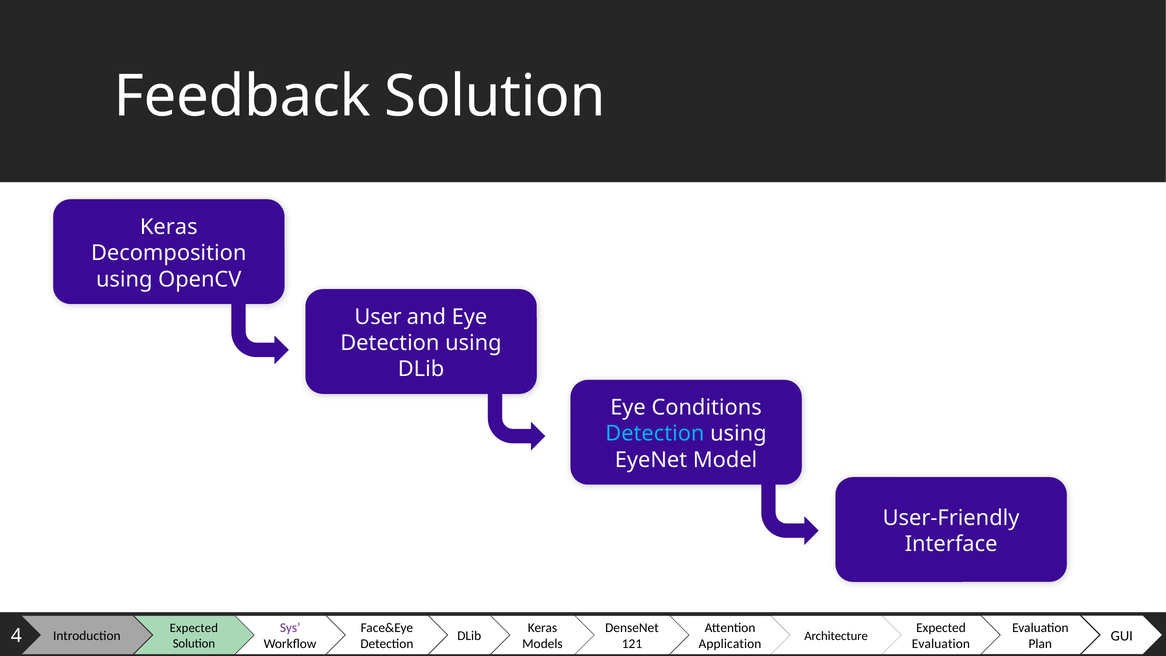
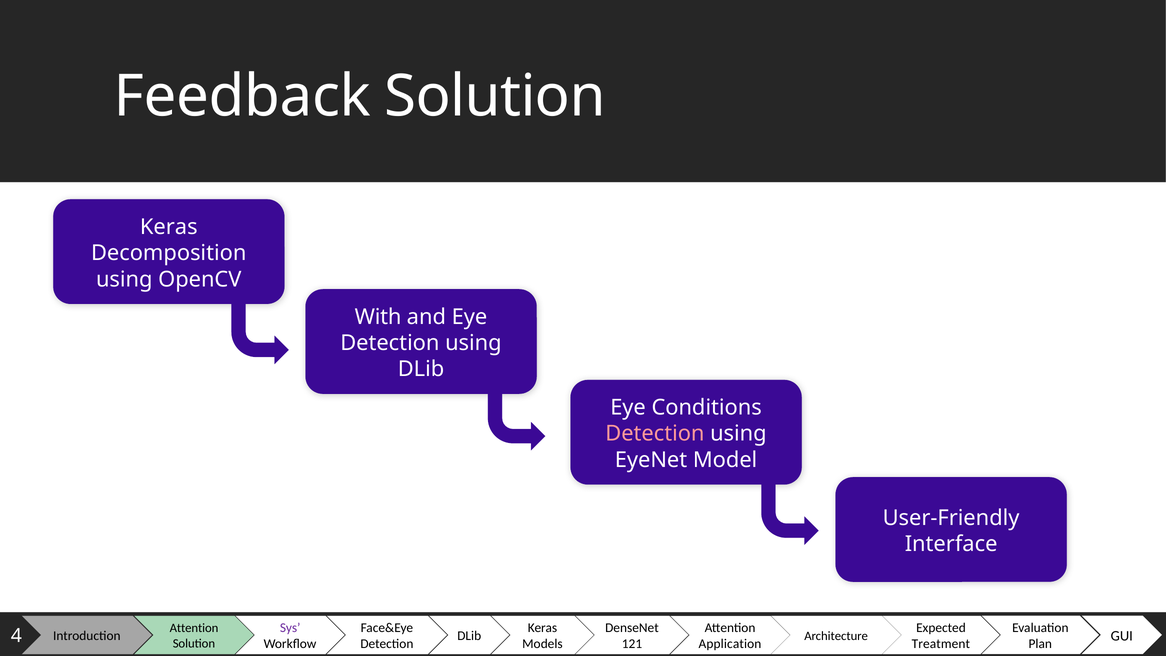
User: User -> With (378, 317)
Detection colour: light blue -> pink (655, 434)
Expected: Expected -> Attention (194, 628)
Evaluation: Evaluation -> Treatment (941, 644)
